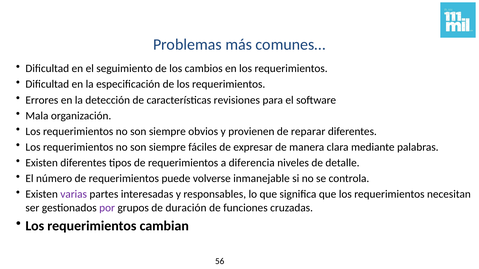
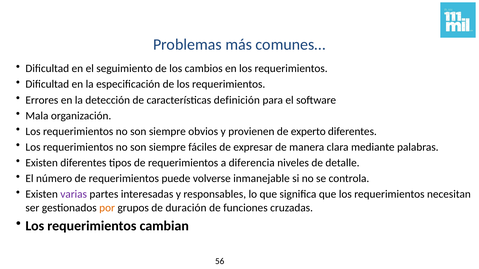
revisiones: revisiones -> definición (237, 100)
reparar: reparar -> experto (308, 132)
por colour: purple -> orange (107, 208)
